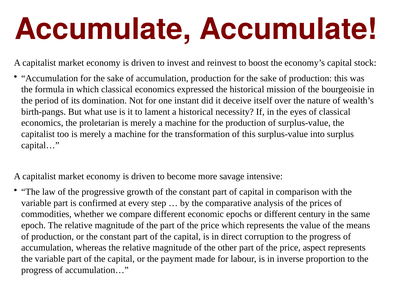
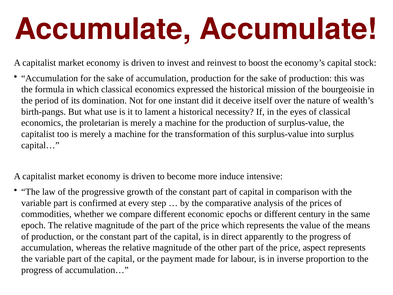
savage: savage -> induce (232, 176)
corruption: corruption -> apparently (264, 236)
